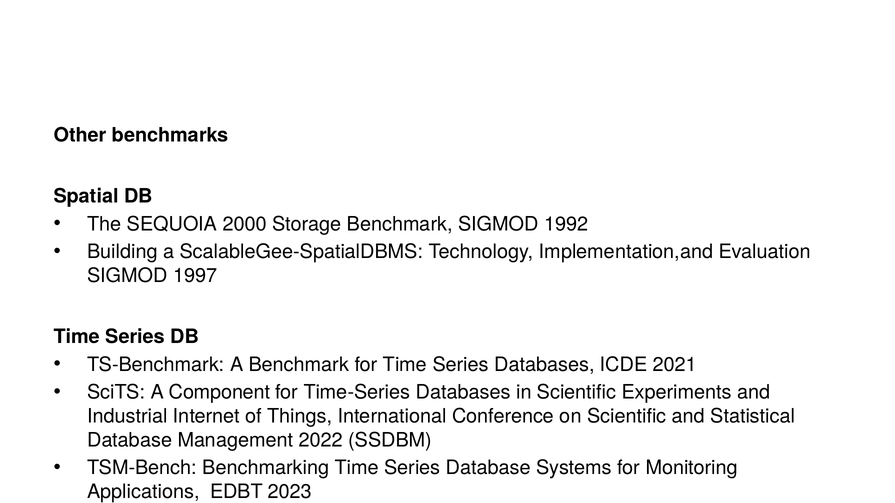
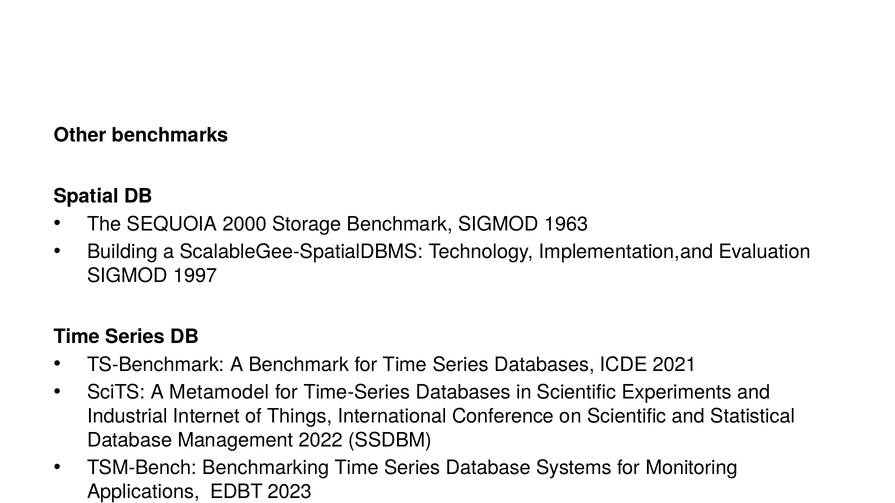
1992: 1992 -> 1963 (566, 224)
Component: Component -> Metamodel (219, 393)
